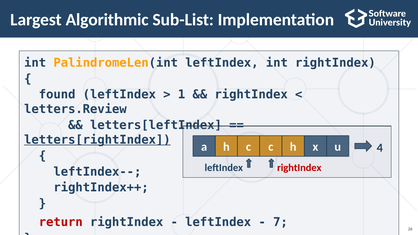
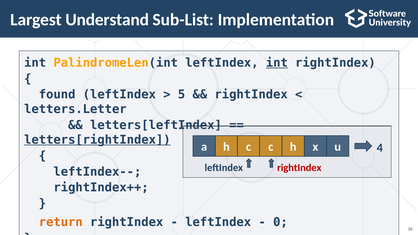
Algorithmic: Algorithmic -> Understand (107, 20)
int underline: none -> present (277, 63)
1: 1 -> 5 (182, 95)
letters.Review: letters.Review -> letters.Letter (75, 109)
return colour: red -> orange (61, 222)
7: 7 -> 0 (280, 222)
